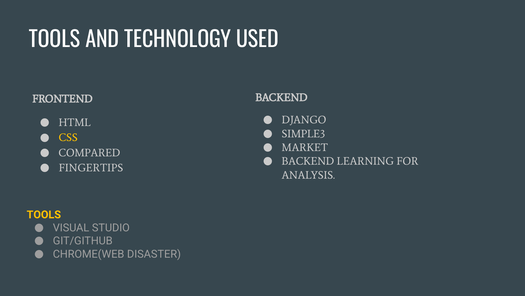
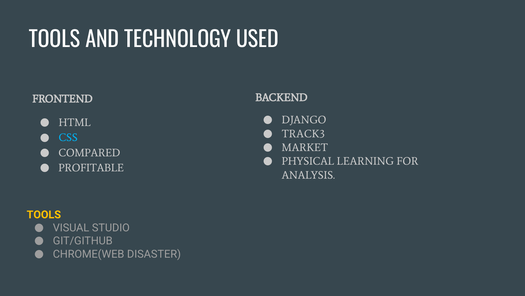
SIMPLE3: SIMPLE3 -> TRACK3 (303, 133)
CSS colour: yellow -> light blue (68, 137)
BACKEND: BACKEND -> PHYSICAL (308, 161)
FINGERTIPS: FINGERTIPS -> PROFITABLE (91, 168)
